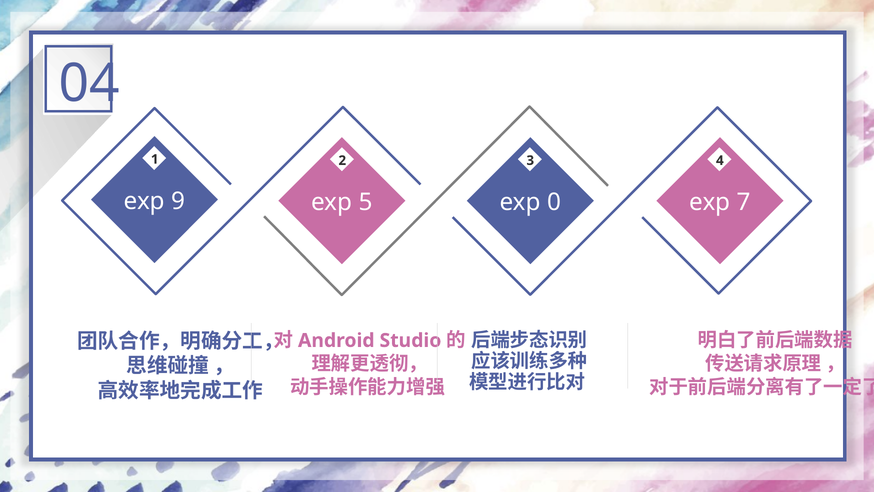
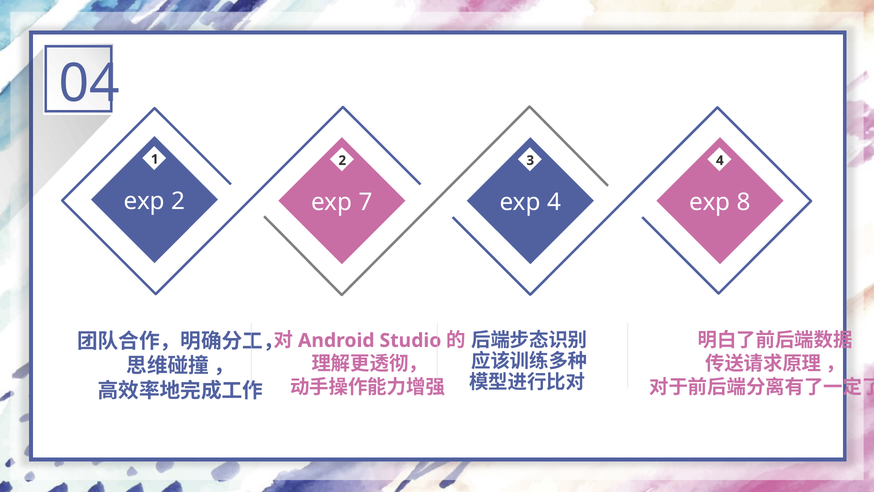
exp 9: 9 -> 2 (178, 201)
5: 5 -> 7 (366, 202)
exp 0: 0 -> 4 (554, 202)
7: 7 -> 8 (744, 202)
